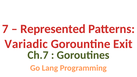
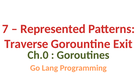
Variadic: Variadic -> Traverse (26, 44)
Ch.7: Ch.7 -> Ch.0 (38, 55)
